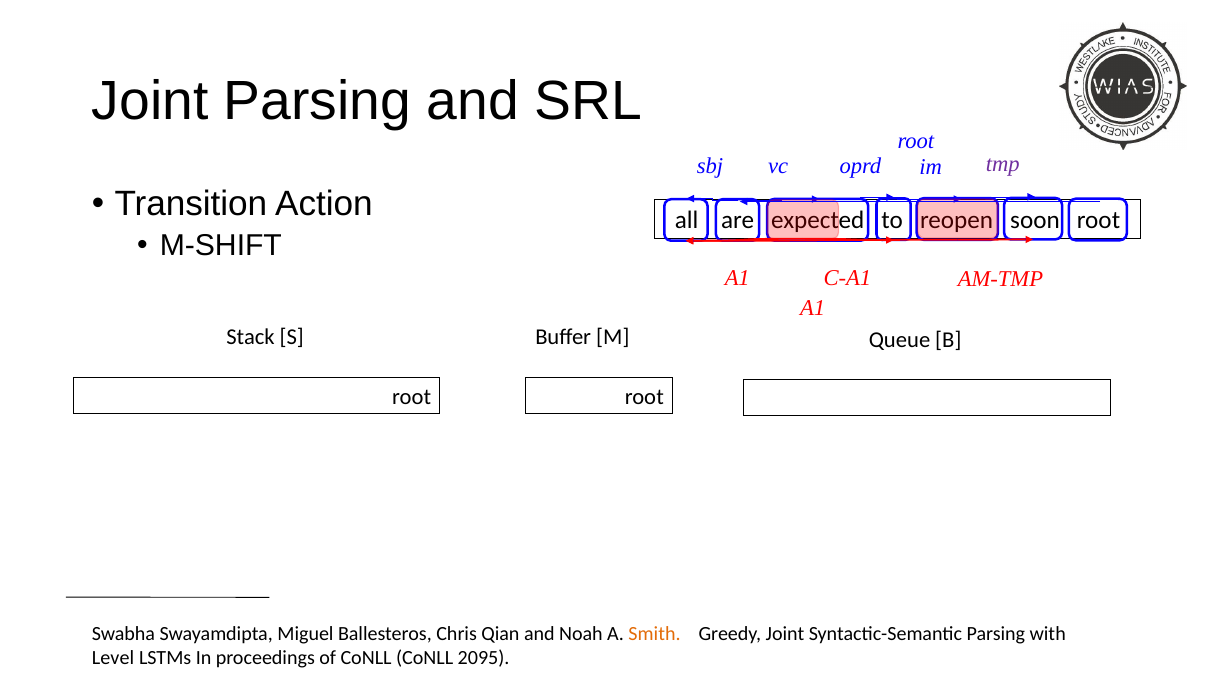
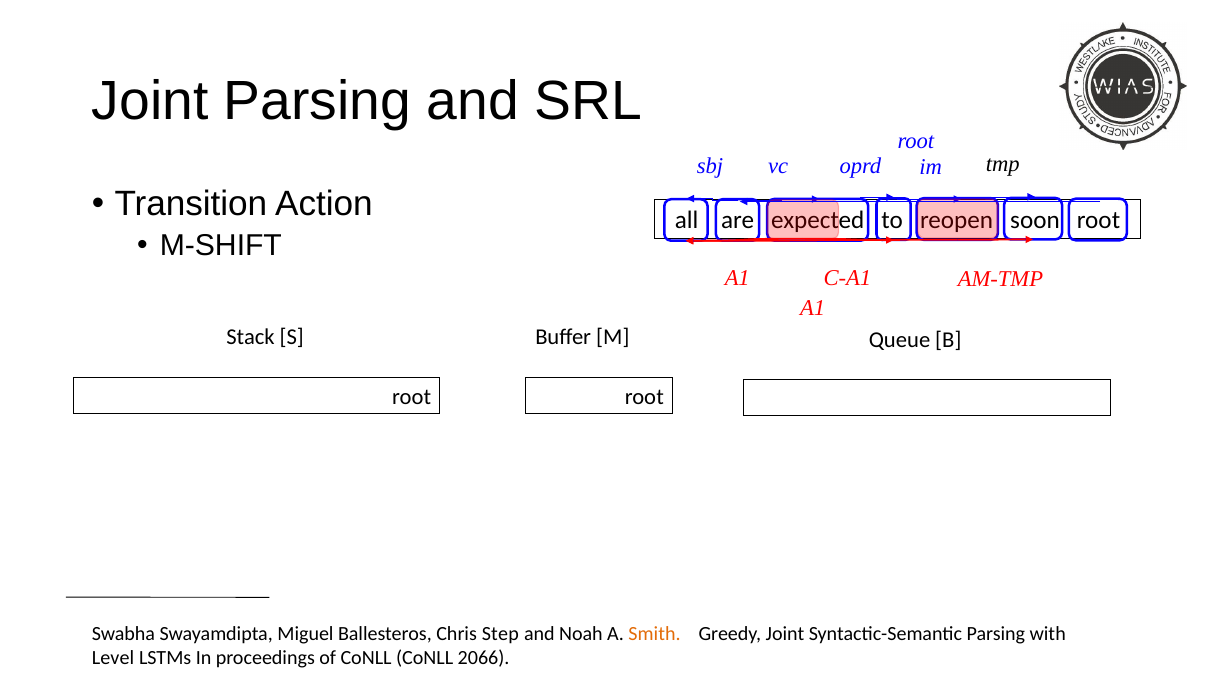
tmp colour: purple -> black (1003, 164)
Qian: Qian -> Step (500, 634)
2095: 2095 -> 2066 (484, 658)
